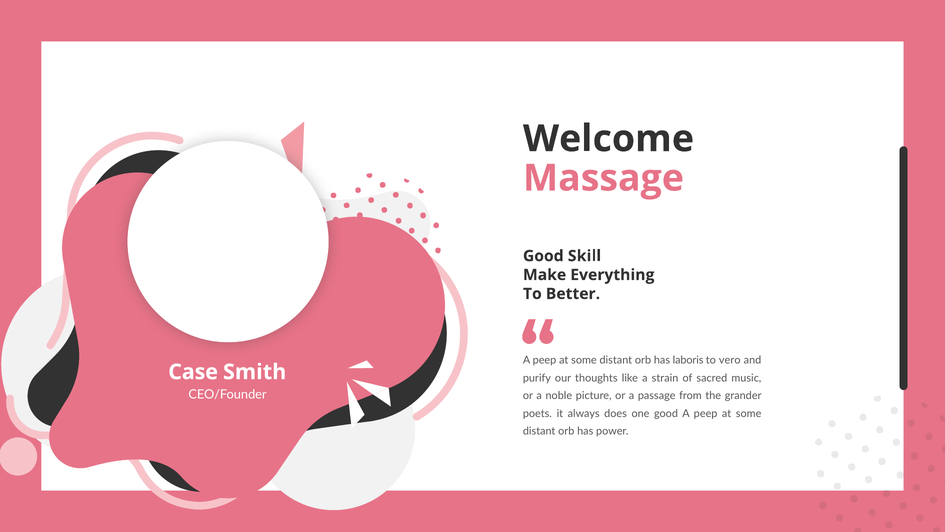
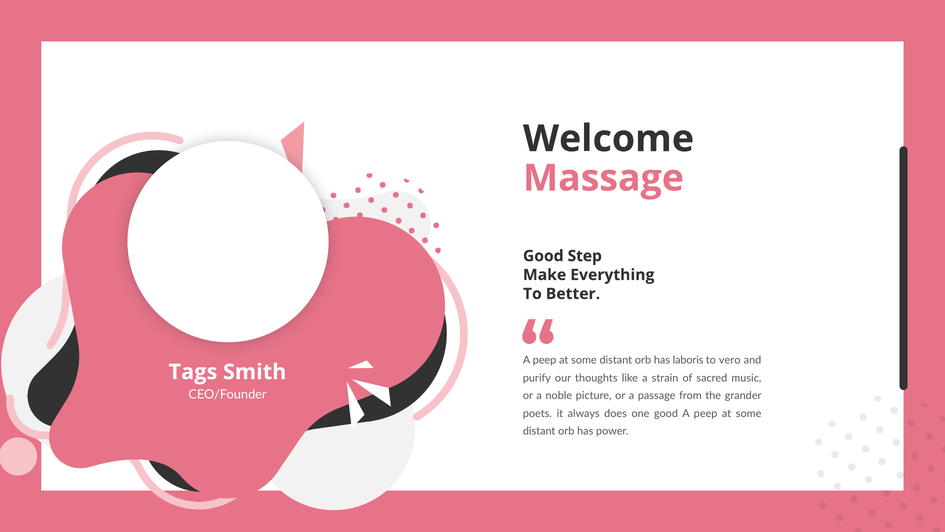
Skill: Skill -> Step (585, 256)
Case: Case -> Tags (193, 372)
